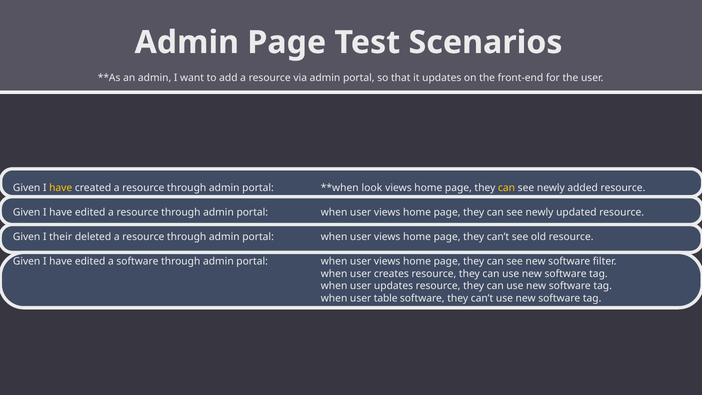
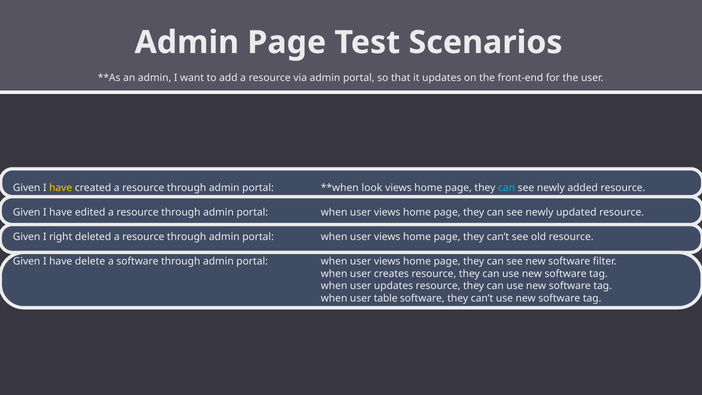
can colour: yellow -> light blue (507, 188)
their: their -> right (61, 237)
edited: edited -> delete (90, 261)
